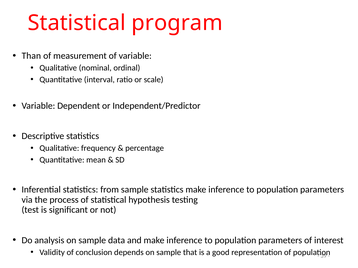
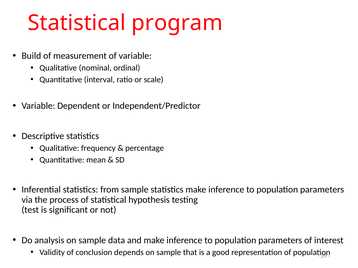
Than: Than -> Build (31, 56)
